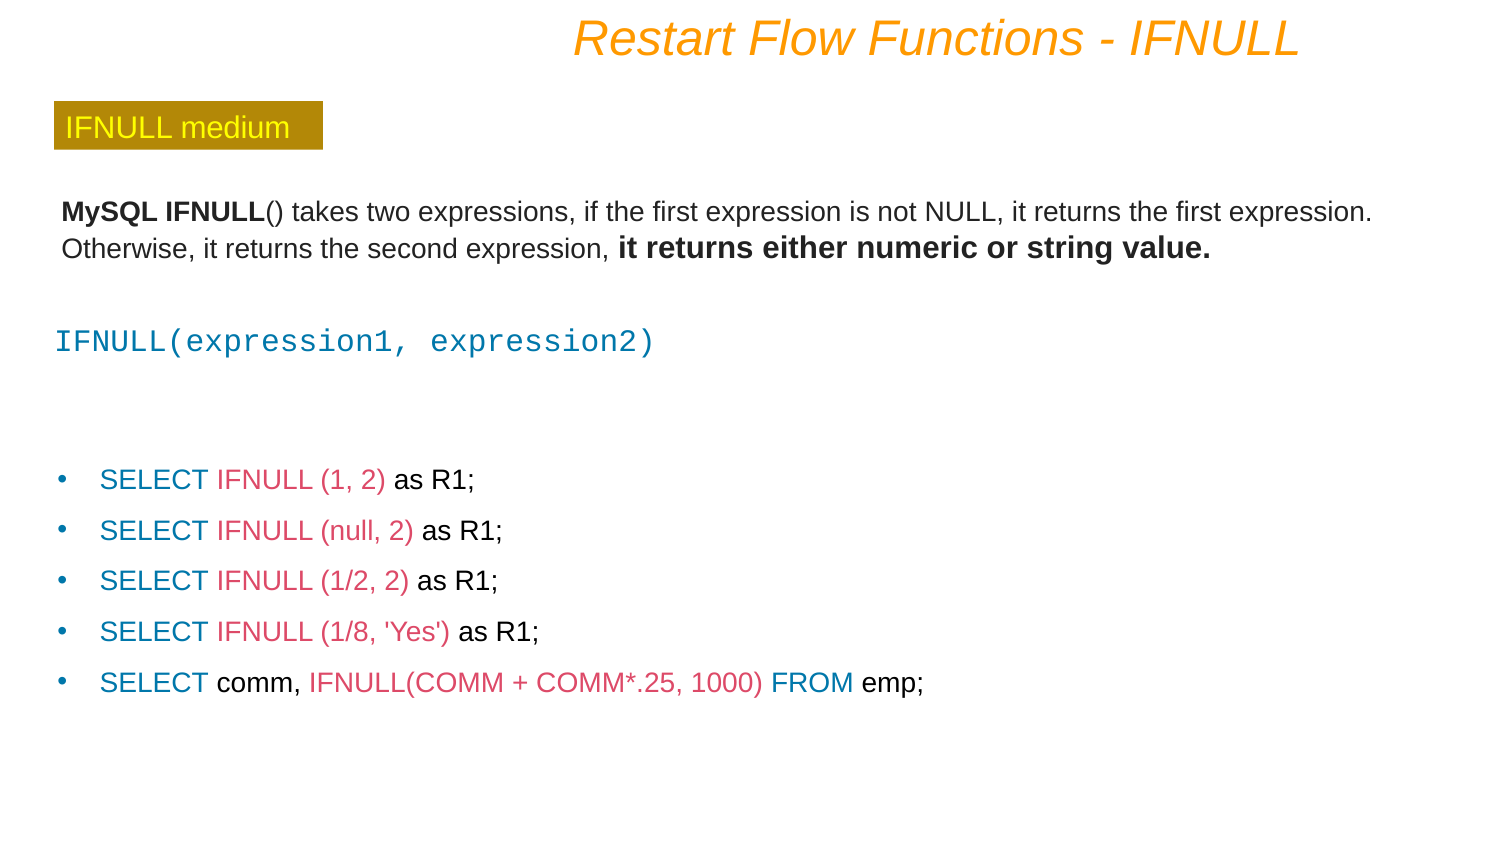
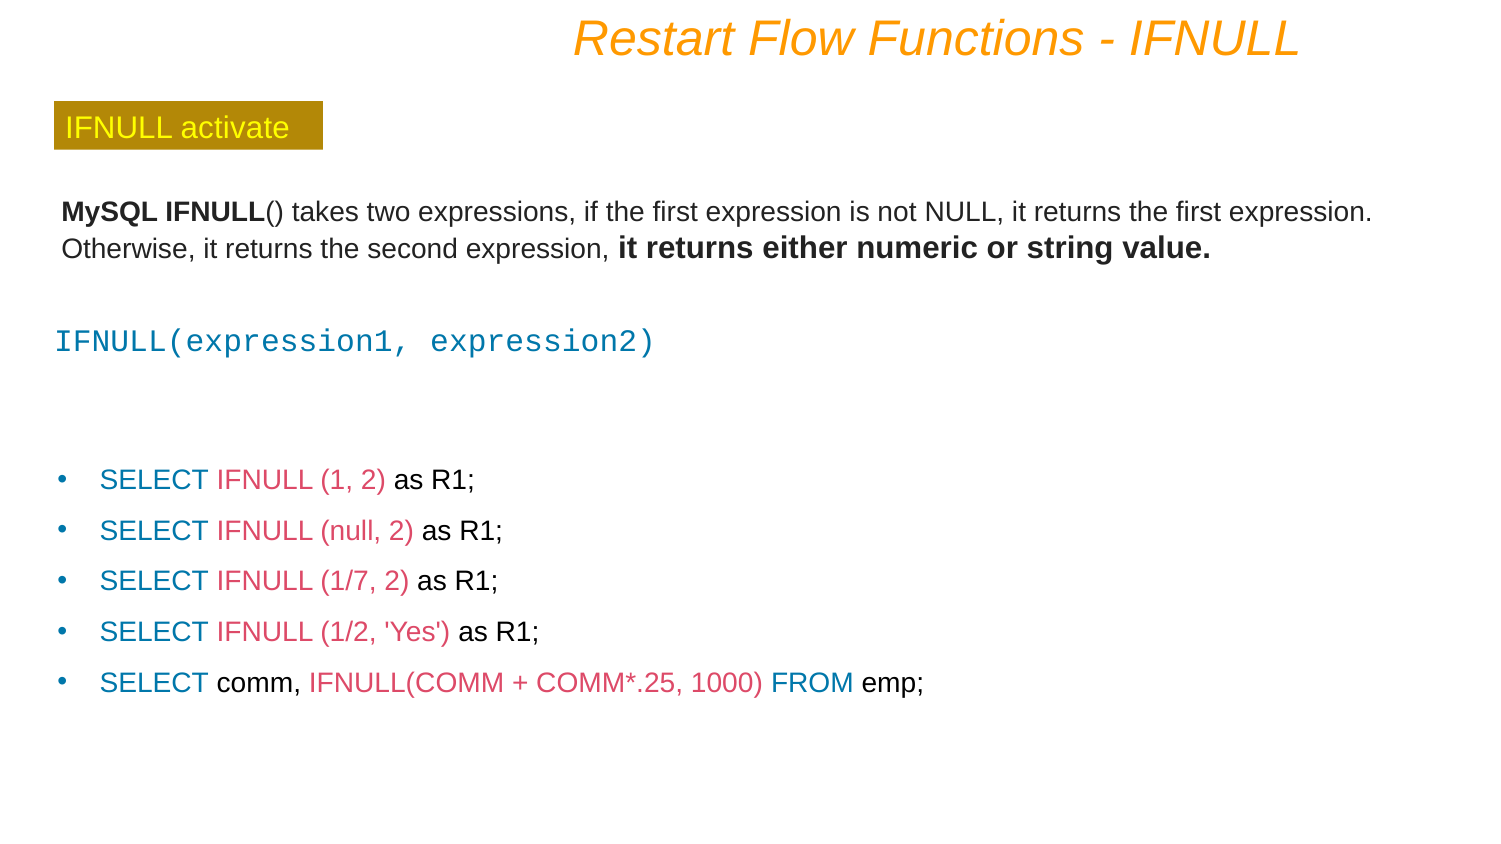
medium: medium -> activate (235, 128)
1/2: 1/2 -> 1/7 (348, 582)
1/8: 1/8 -> 1/2 (348, 633)
